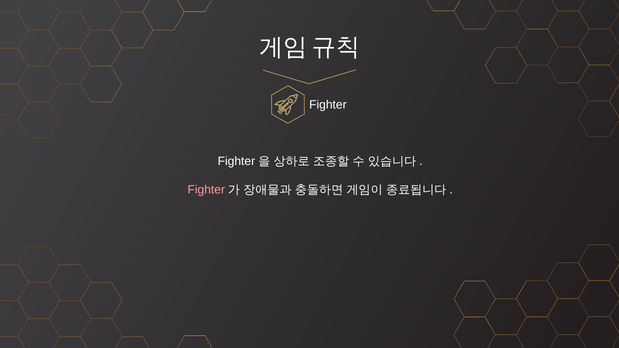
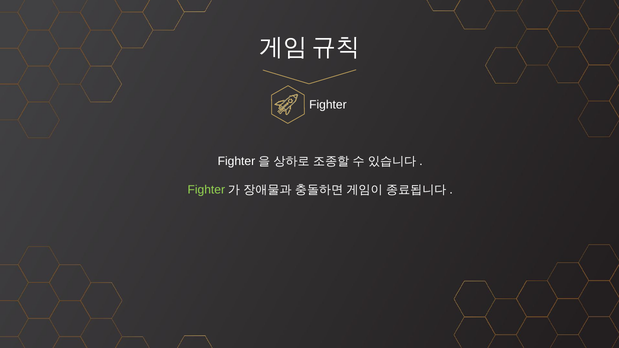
Fighter colour: pink -> light green (206, 190)
